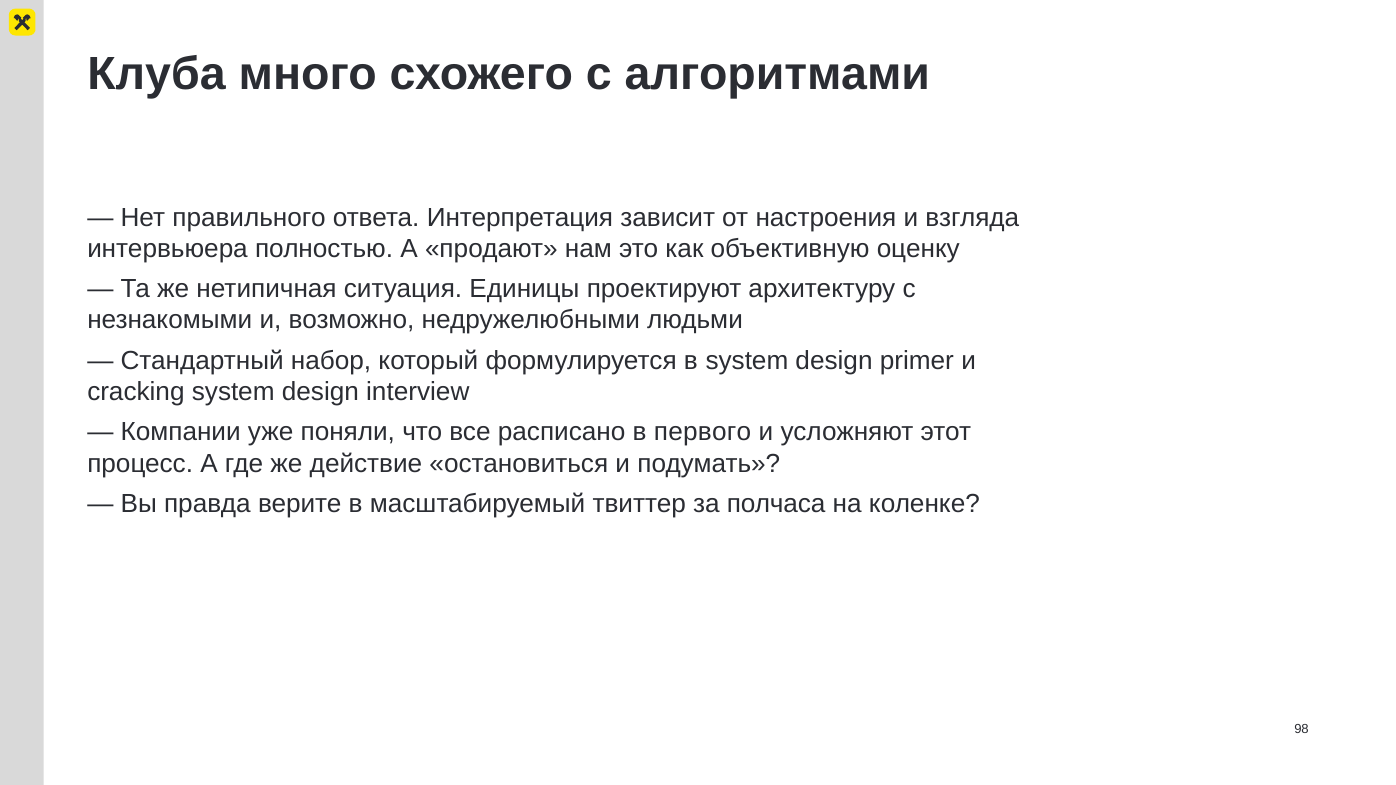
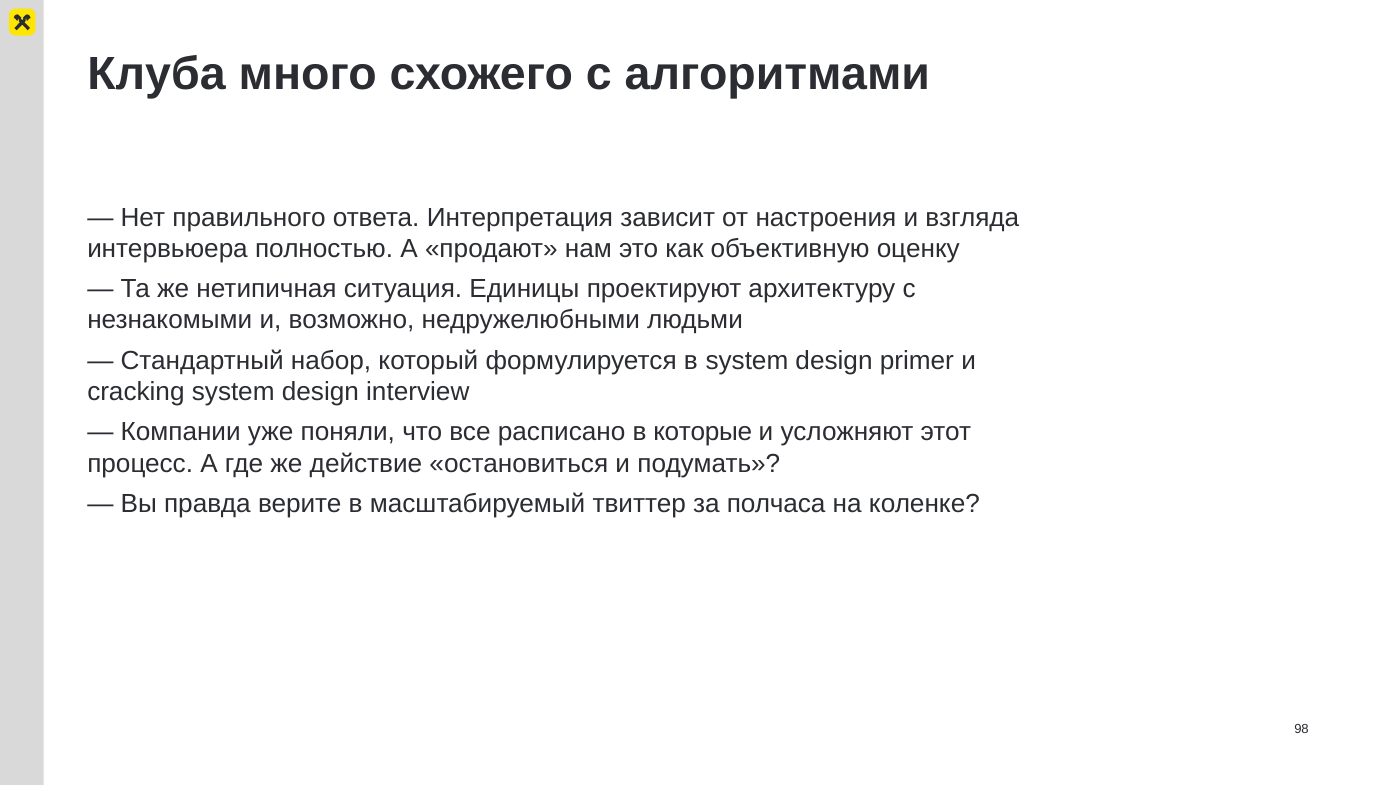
первого: первого -> которые (703, 432)
